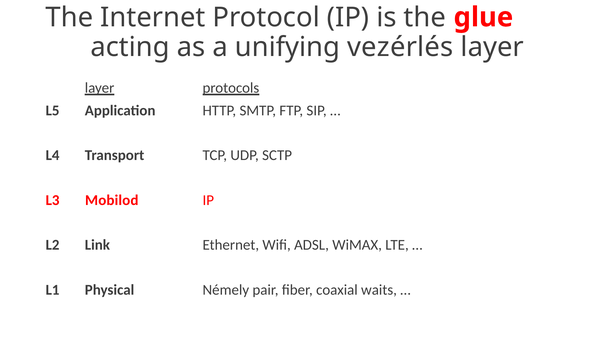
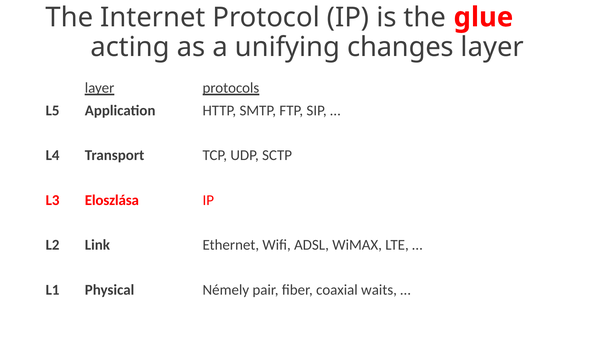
vezérlés: vezérlés -> changes (400, 47)
Mobilod: Mobilod -> Eloszlása (112, 200)
